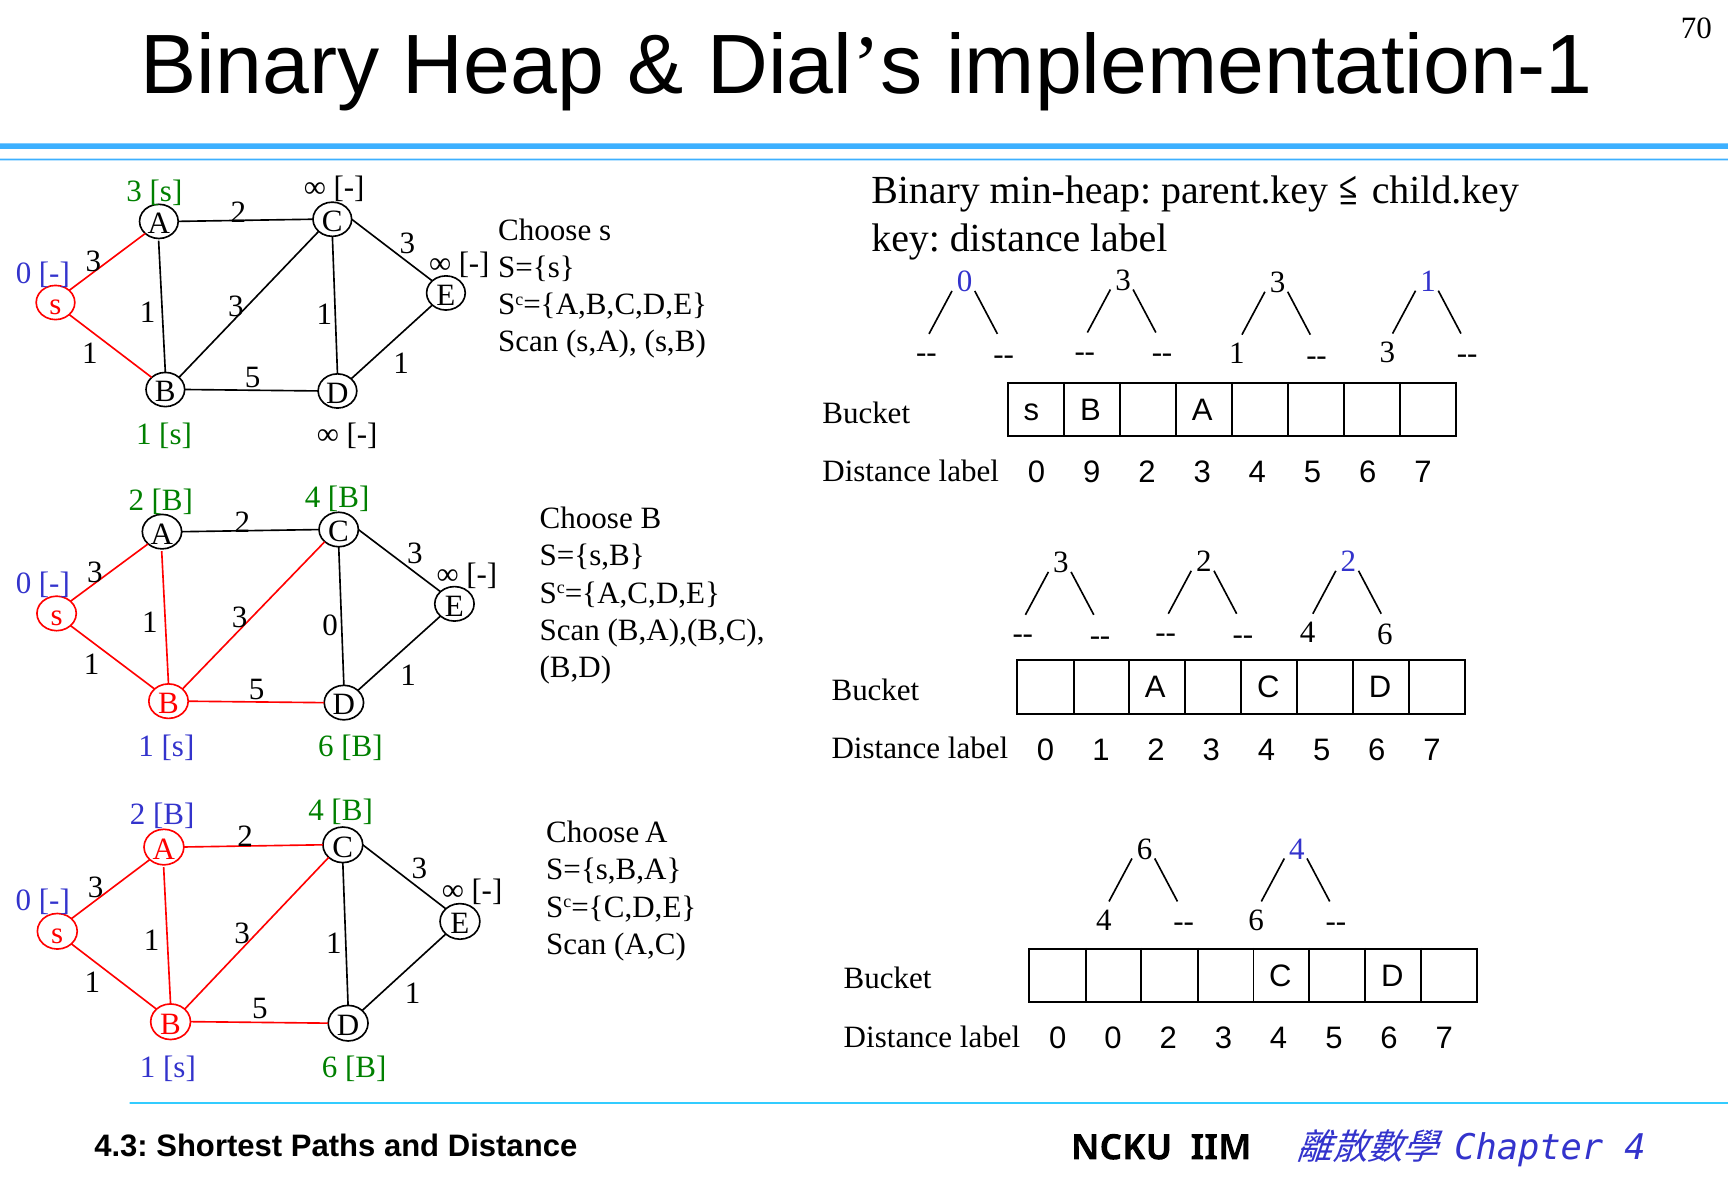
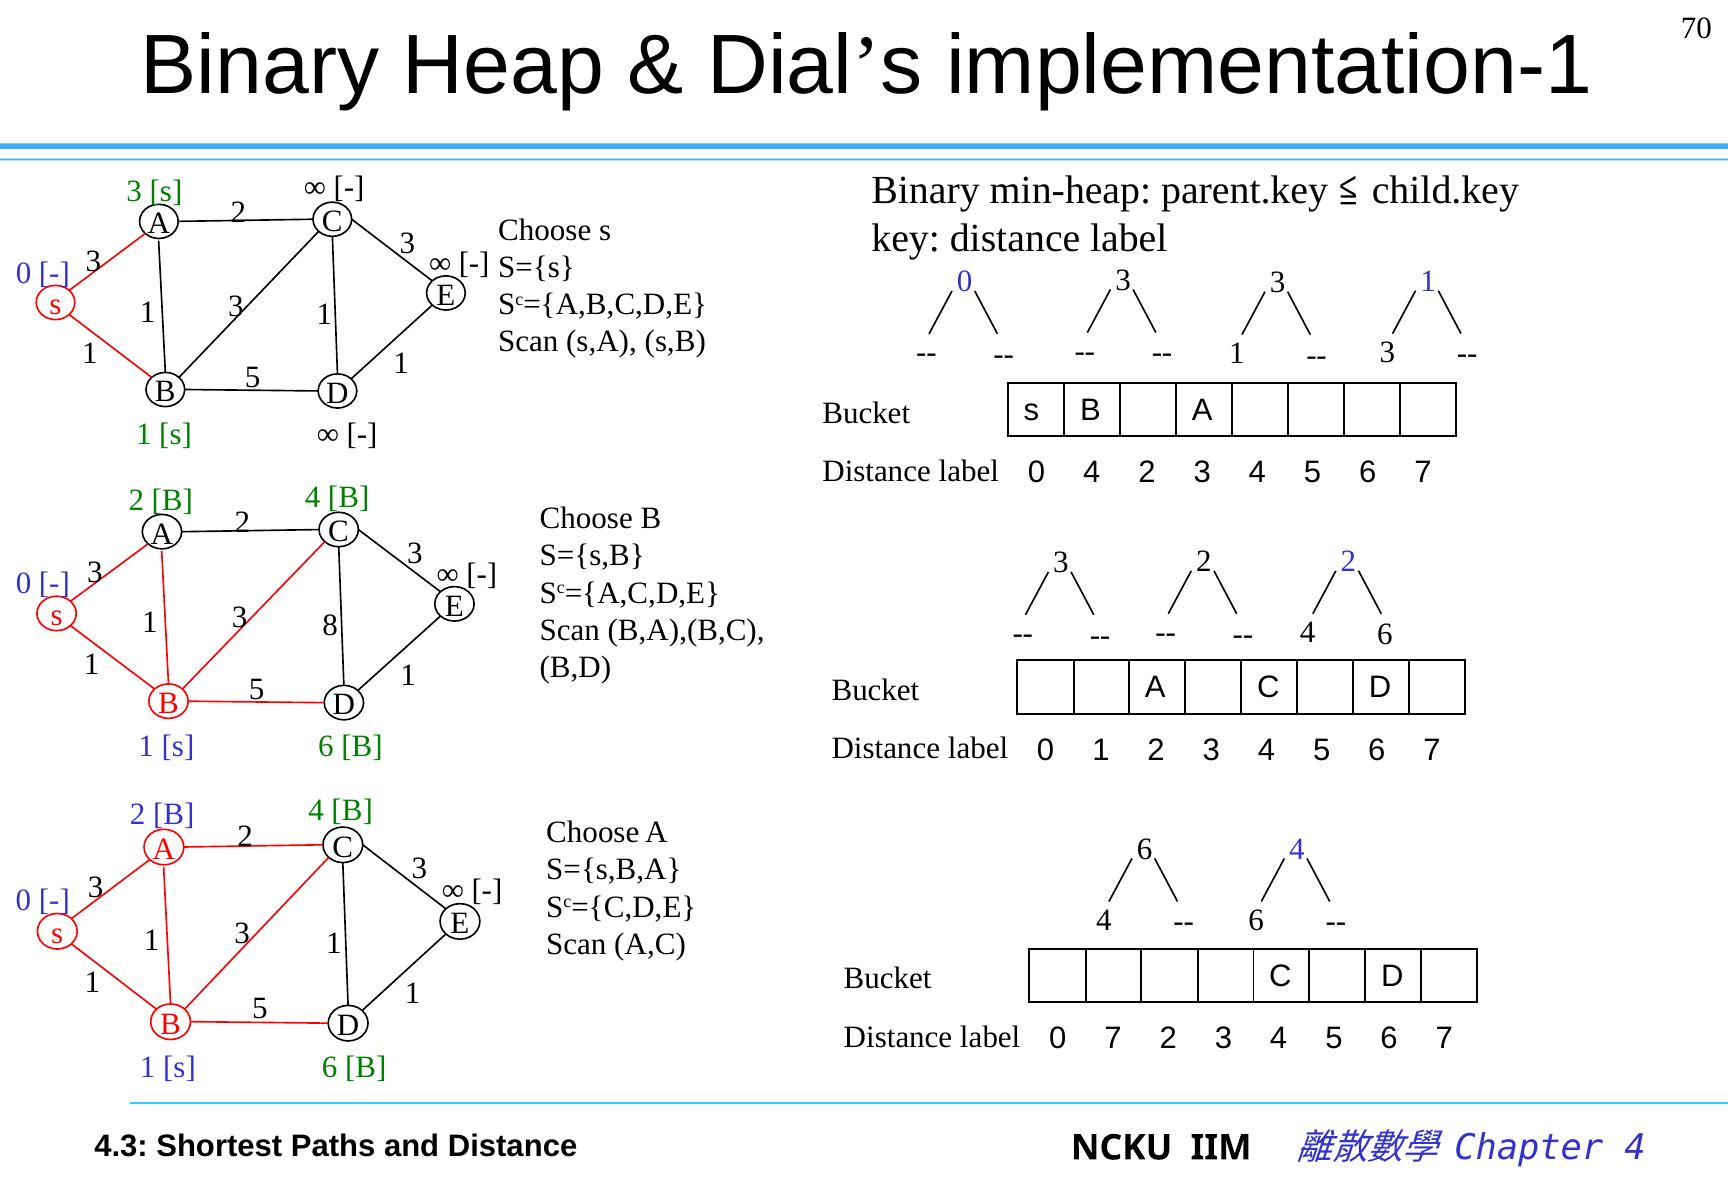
0 9: 9 -> 4 (1092, 473)
1 0: 0 -> 8 (330, 625)
0 0: 0 -> 7 (1113, 1039)
